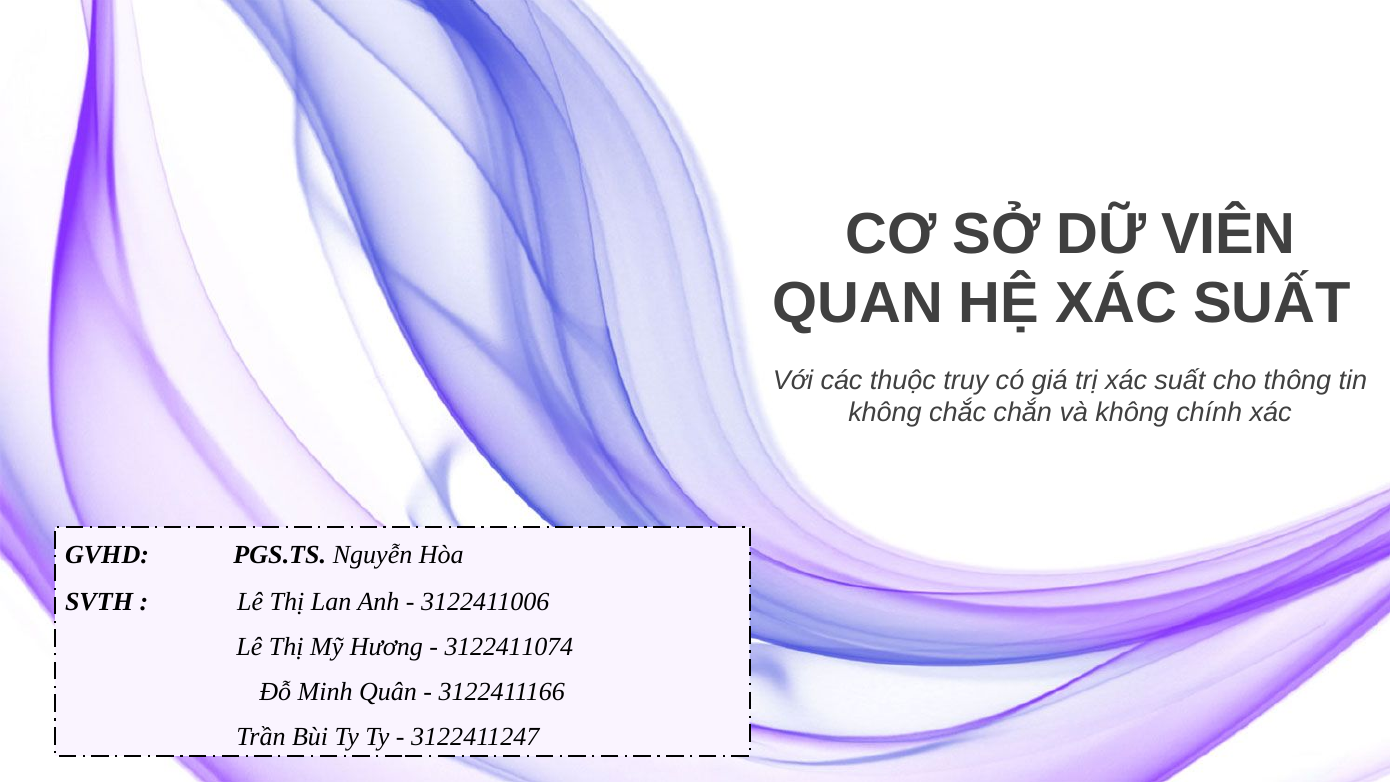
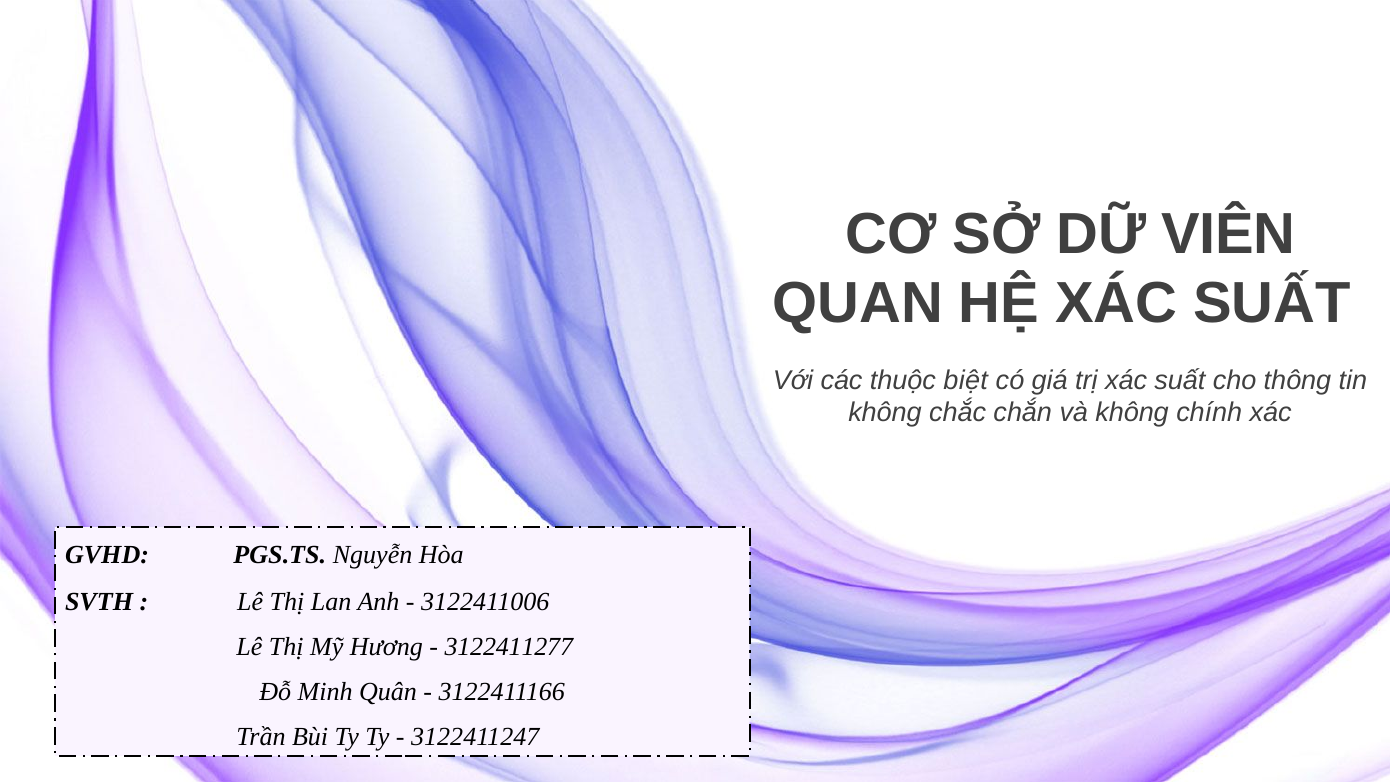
truy: truy -> biệt (966, 380)
3122411074: 3122411074 -> 3122411277 (509, 647)
